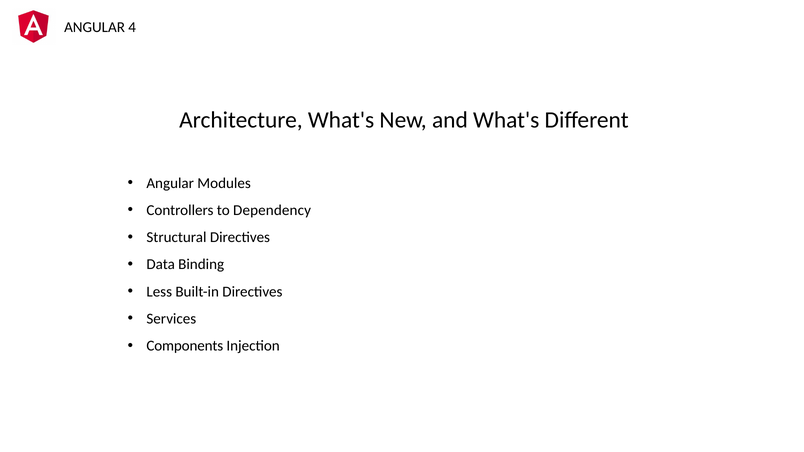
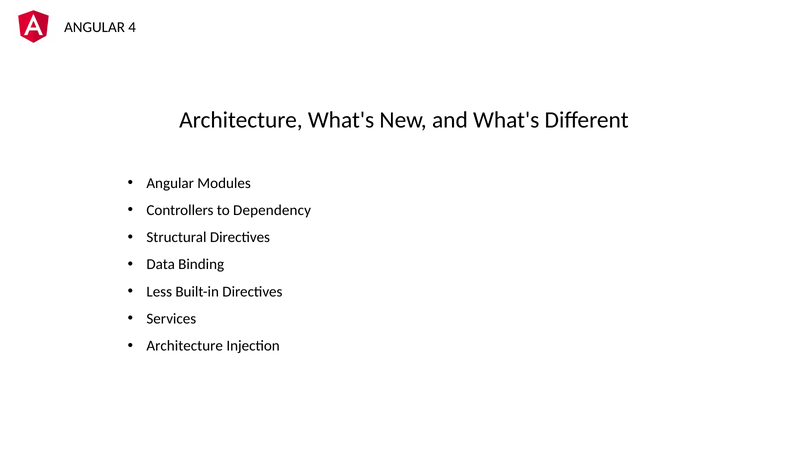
Components: Components -> Architecture (185, 346)
